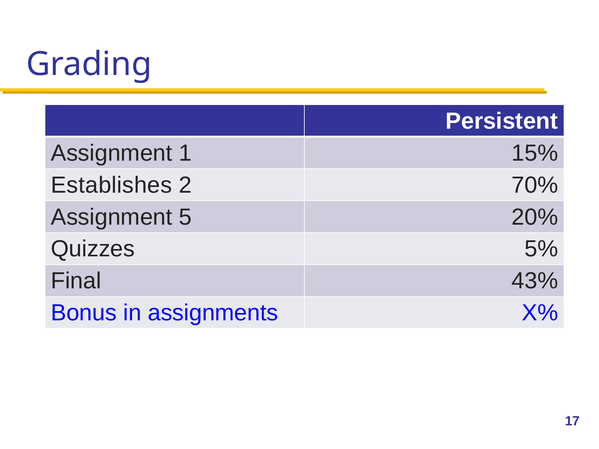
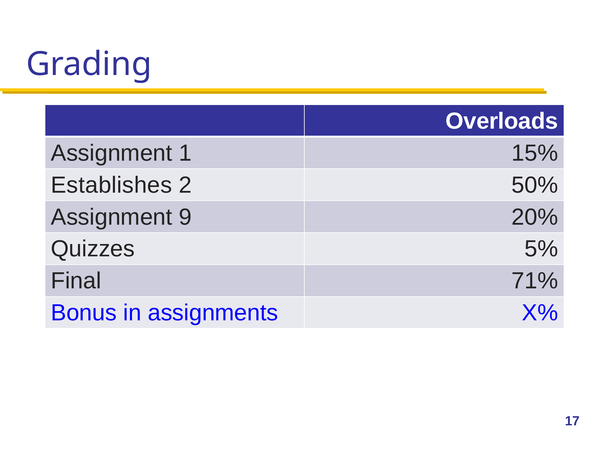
Persistent: Persistent -> Overloads (502, 121)
70%: 70% -> 50% (535, 185)
5: 5 -> 9 (185, 217)
43%: 43% -> 71% (535, 281)
